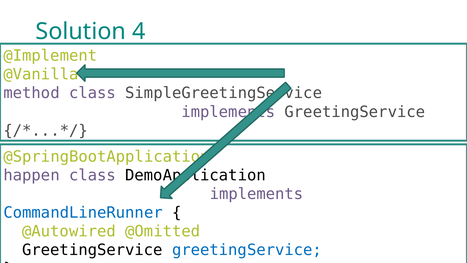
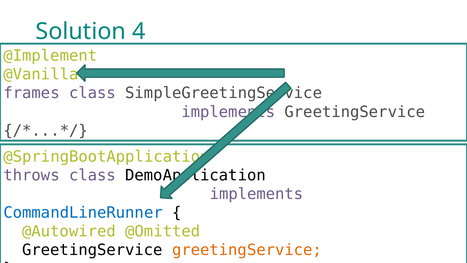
method: method -> frames (32, 93)
happen: happen -> throws (32, 175)
greetingService colour: blue -> orange (247, 250)
